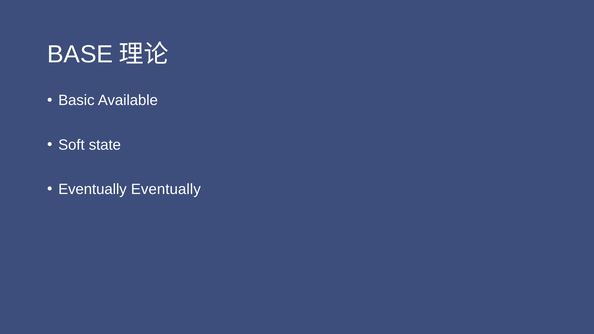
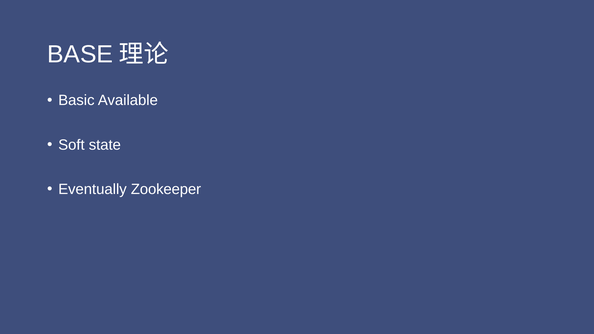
Eventually Eventually: Eventually -> Zookeeper (166, 189)
